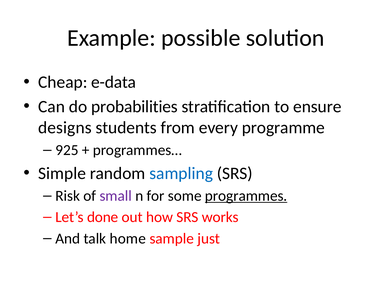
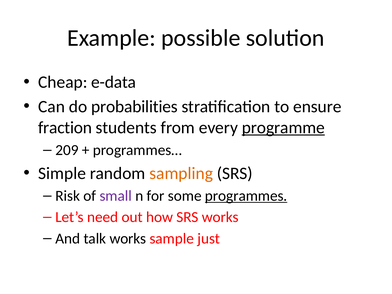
designs: designs -> fraction (65, 128)
programme underline: none -> present (283, 128)
925: 925 -> 209 (67, 150)
sampling colour: blue -> orange (181, 173)
done: done -> need (103, 217)
talk home: home -> works (128, 239)
